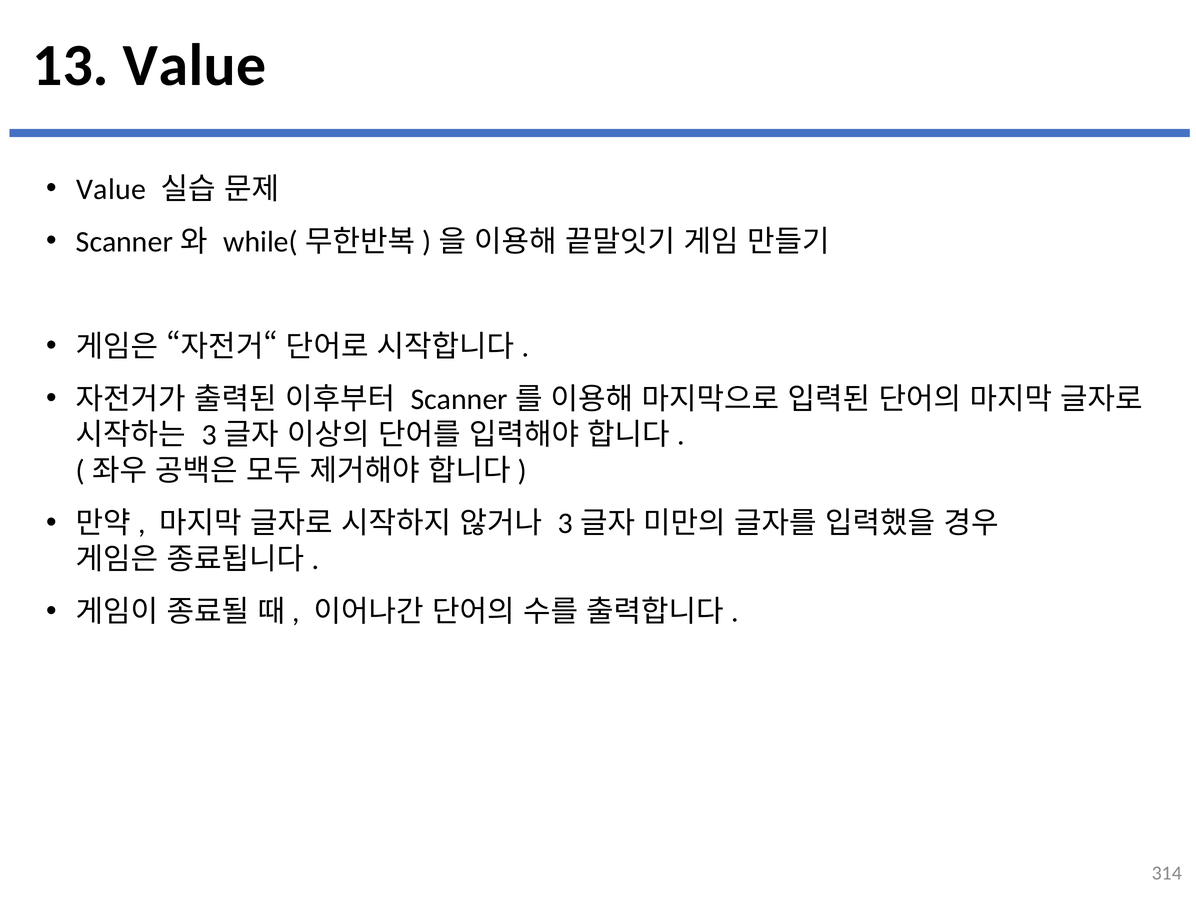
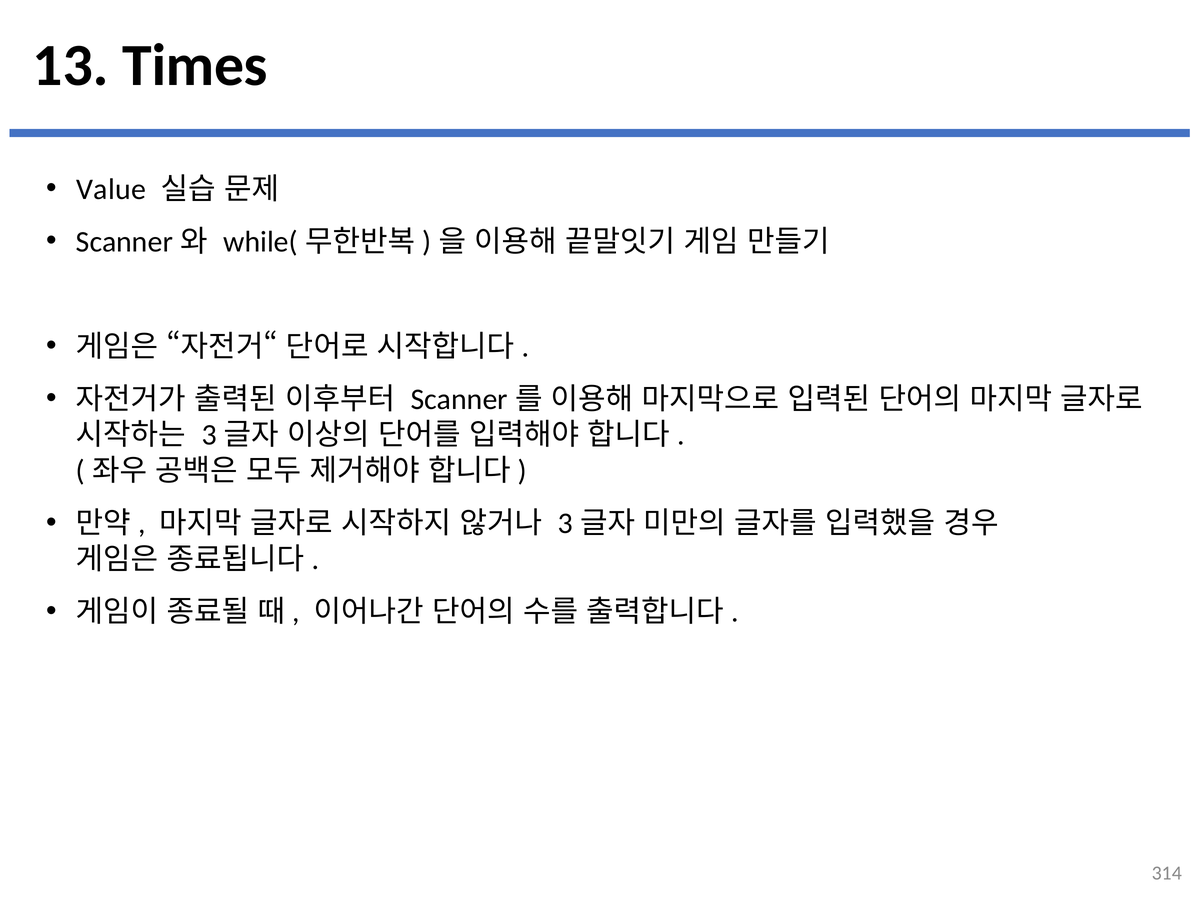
13 Value: Value -> Times (195, 65)
